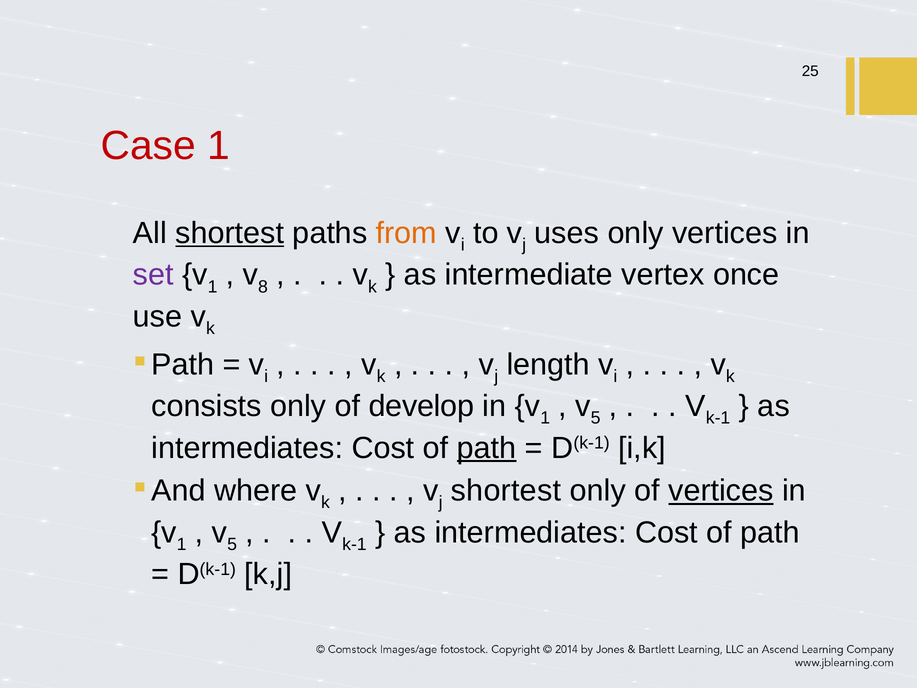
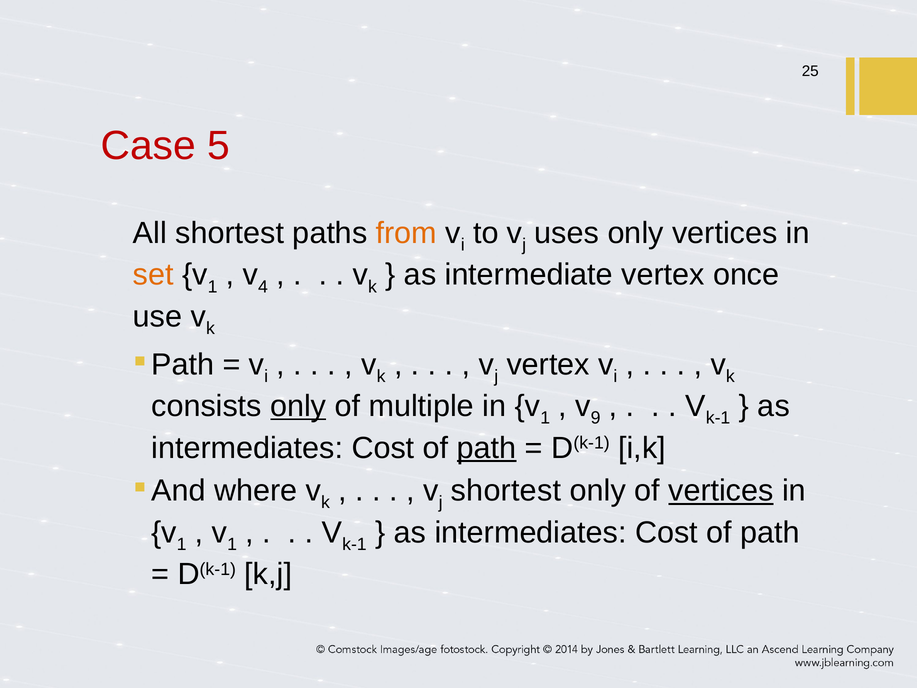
Case 1: 1 -> 5 (219, 146)
shortest underline: present -> none (230, 233)
set colour: purple -> orange (153, 275)
8: 8 -> 4 (263, 287)
length: length -> vertex (548, 364)
only underline: none -> present (298, 406)
develop: develop -> multiple (421, 406)
5: 5 -> 9 (596, 418)
5: 5 -> 1 (232, 544)
